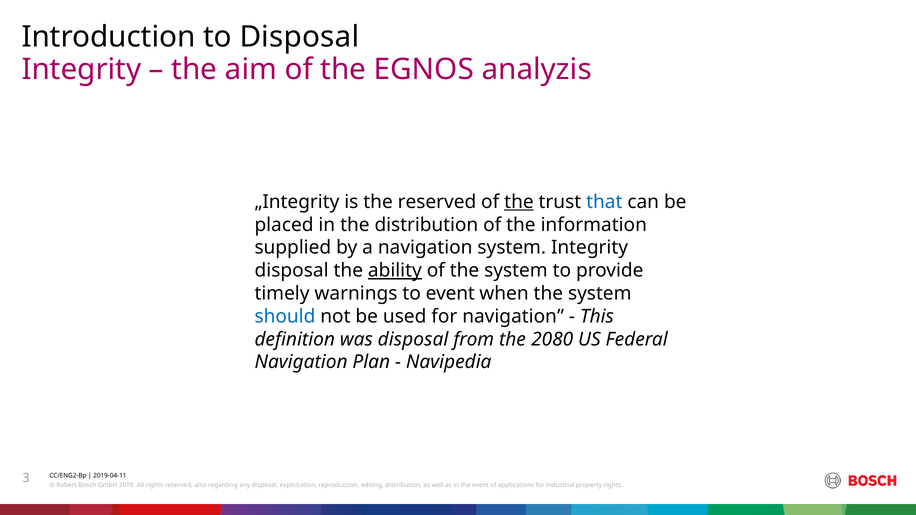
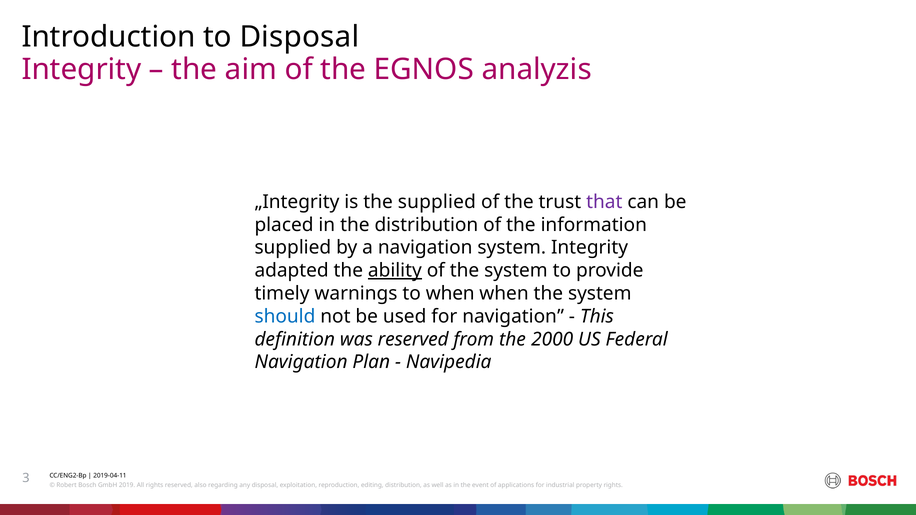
the reserved: reserved -> supplied (437, 202)
the underline: present -> none (519, 202)
that colour: blue -> purple (604, 202)
disposal: disposal -> adapted (292, 271)
to event: event -> when (450, 294)
was disposal: disposal -> reserved (413, 339)
2080: 2080 -> 2000 (552, 339)
